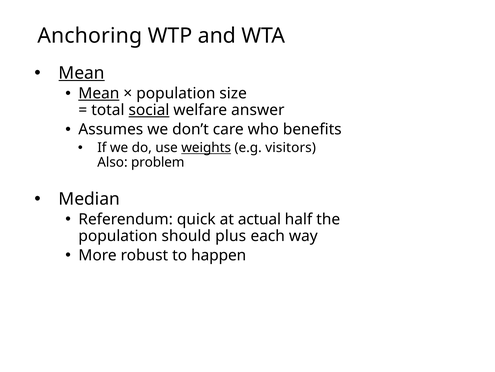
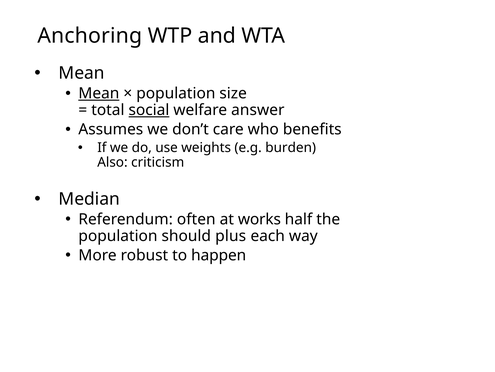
Mean underline: present -> none (82, 73)
weights underline: present -> none (206, 148)
visitors: visitors -> burden (291, 148)
problem: problem -> criticism (158, 162)
quick: quick -> often (196, 219)
actual: actual -> works (259, 219)
